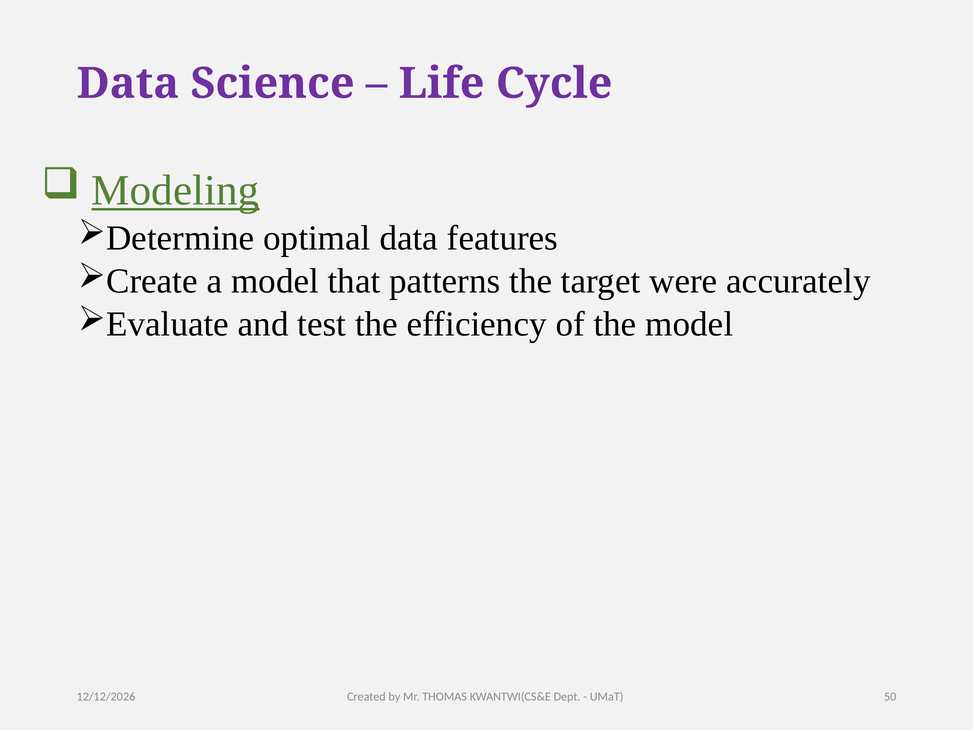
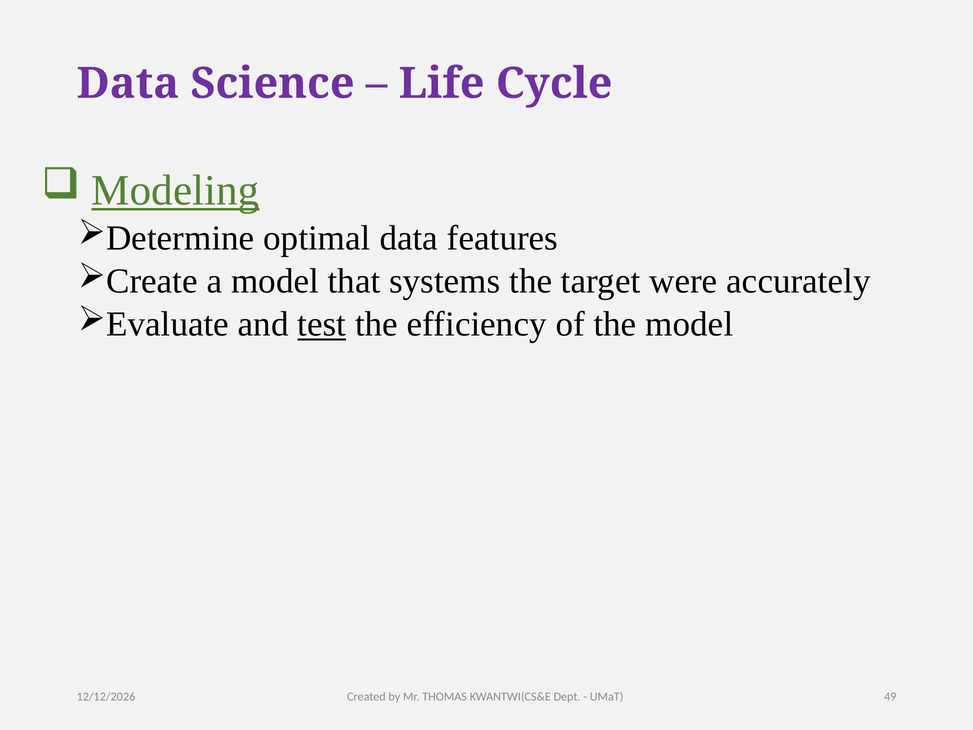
patterns: patterns -> systems (445, 281)
test underline: none -> present (322, 324)
50: 50 -> 49 (890, 697)
